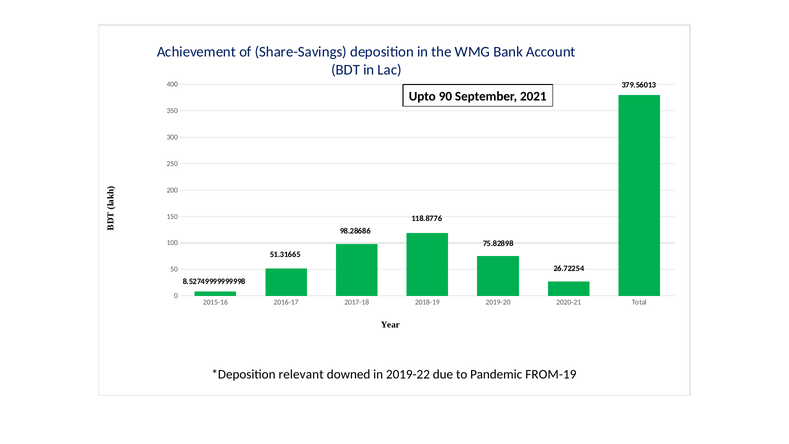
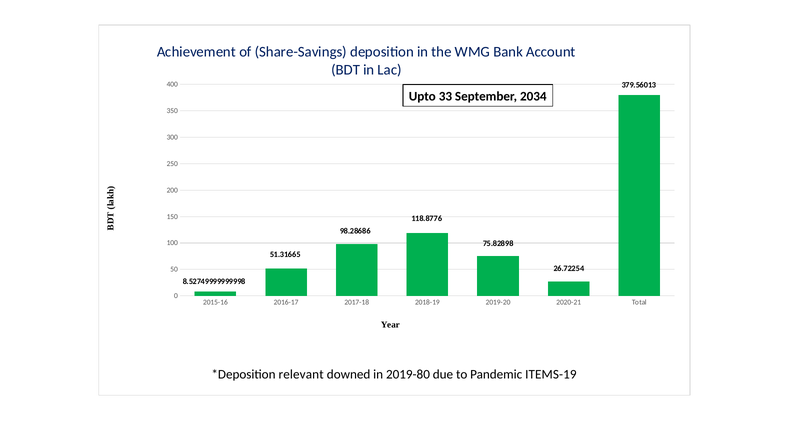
90: 90 -> 33 (445, 96)
2021: 2021 -> 2034 (533, 96)
2019-22: 2019-22 -> 2019-80 (408, 374)
FROM-19: FROM-19 -> ITEMS-19 (551, 374)
